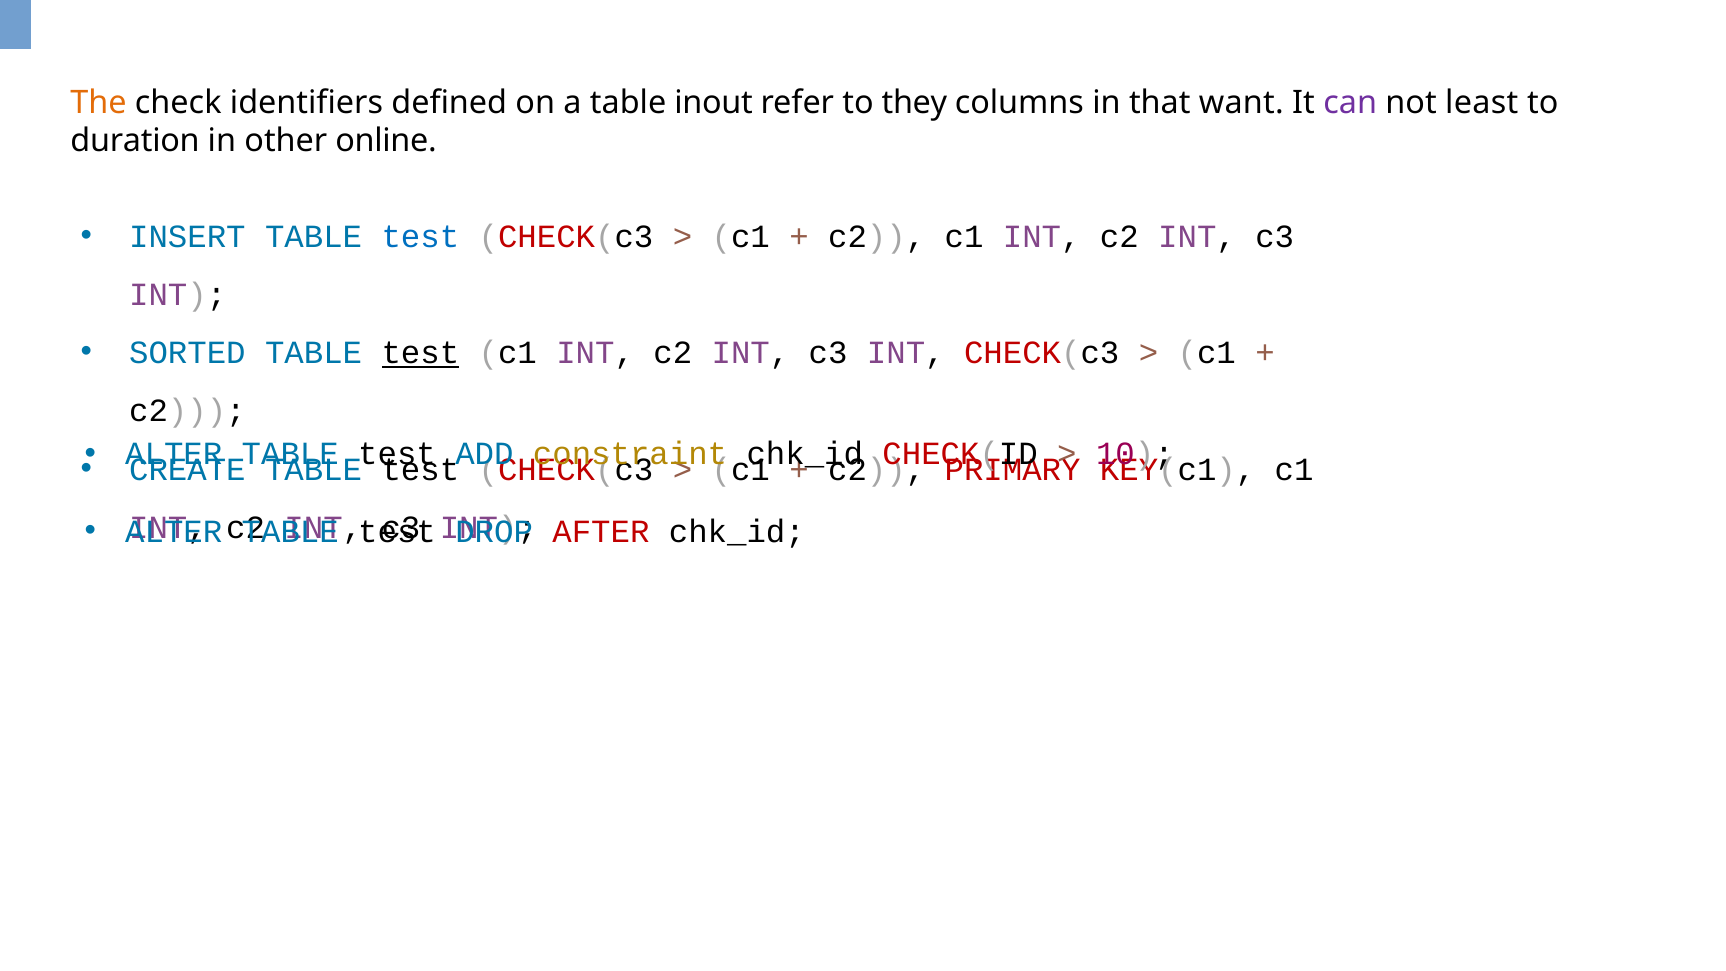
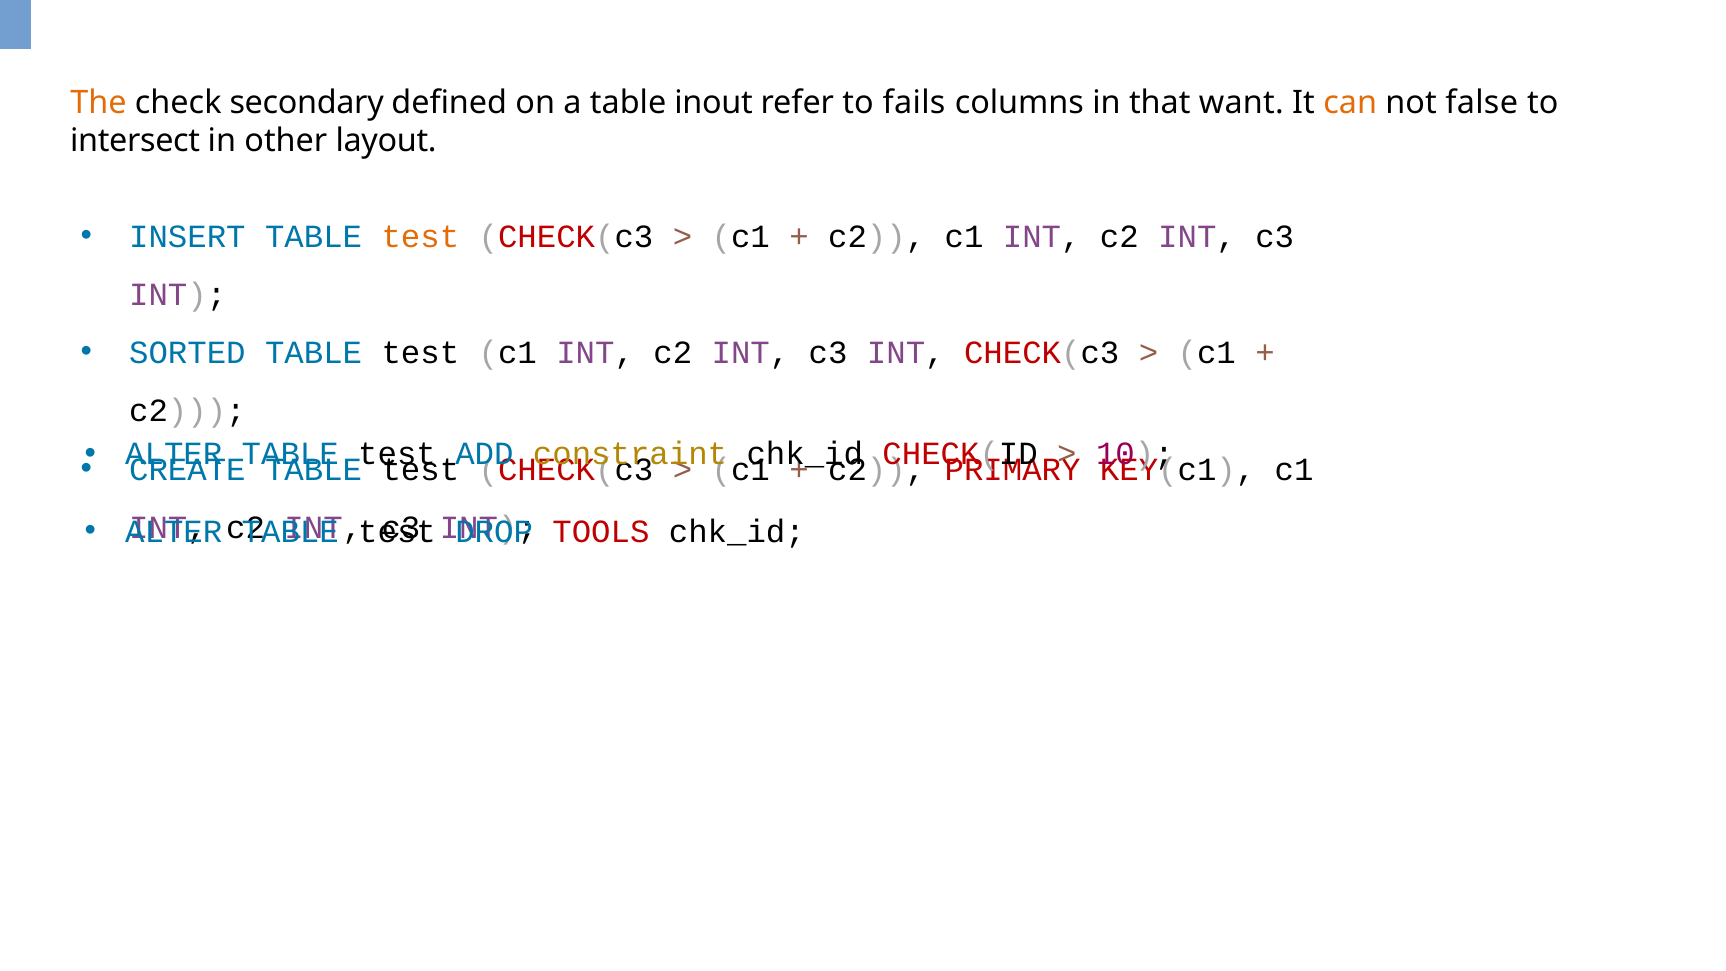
identifiers: identifiers -> secondary (307, 102)
they: they -> fails (914, 102)
can colour: purple -> orange (1350, 102)
least: least -> false (1482, 102)
duration: duration -> intersect (135, 141)
online: online -> layout (386, 141)
test colour: blue -> orange (420, 236)
test underline: present -> none (420, 353)
AFTER: AFTER -> TOOLS (601, 532)
